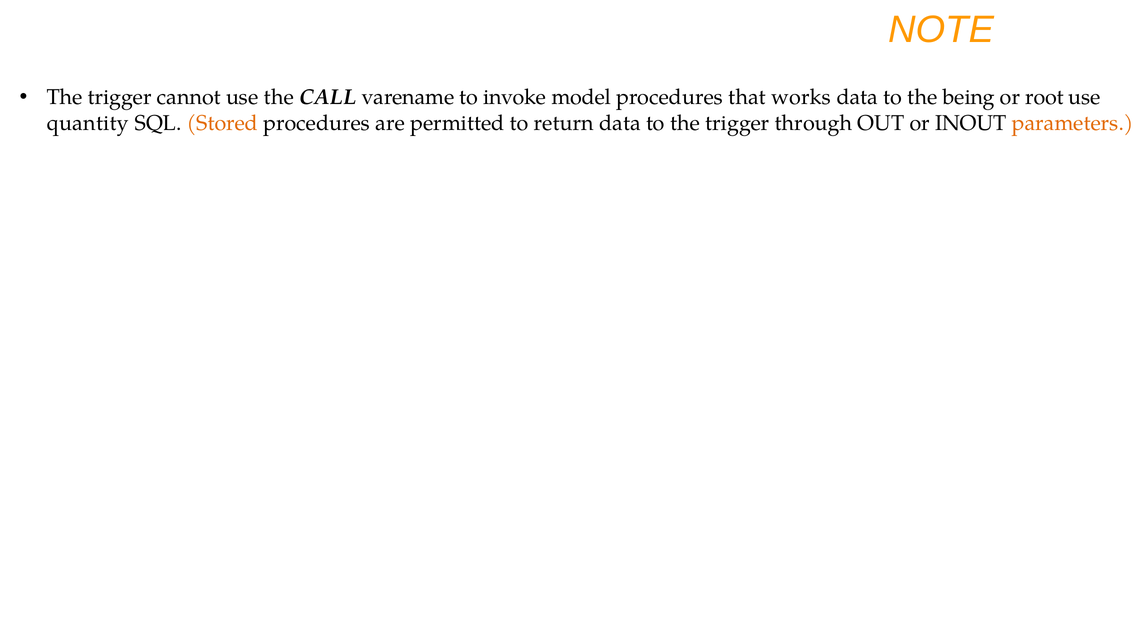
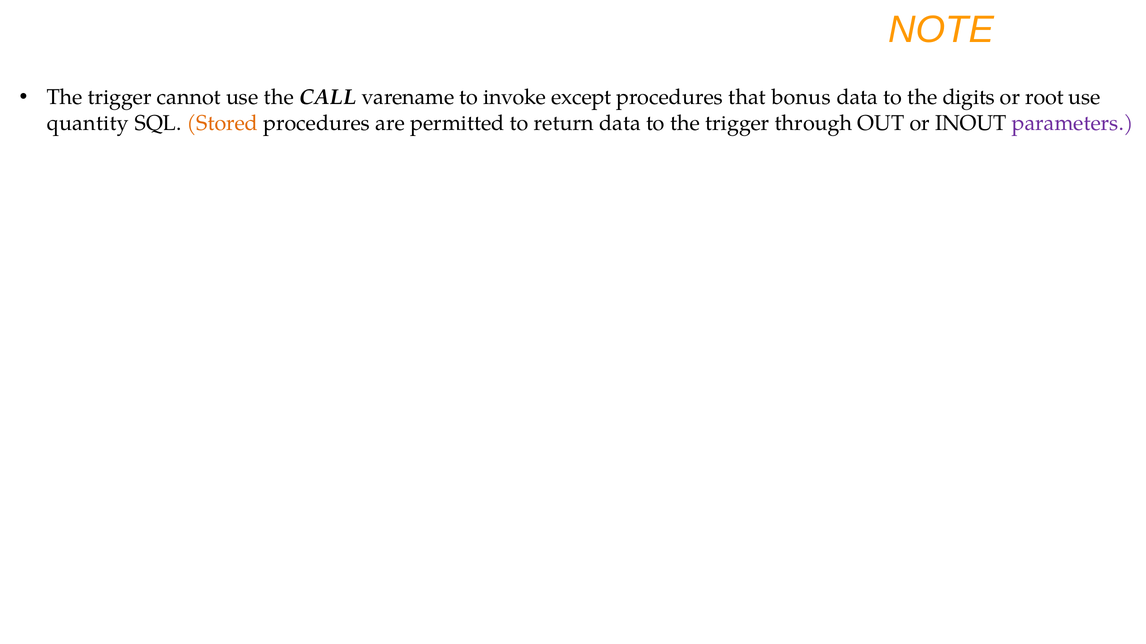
model: model -> except (581, 97)
works: works -> bonus (801, 97)
being: being -> digits (969, 97)
parameters colour: orange -> purple (1073, 123)
